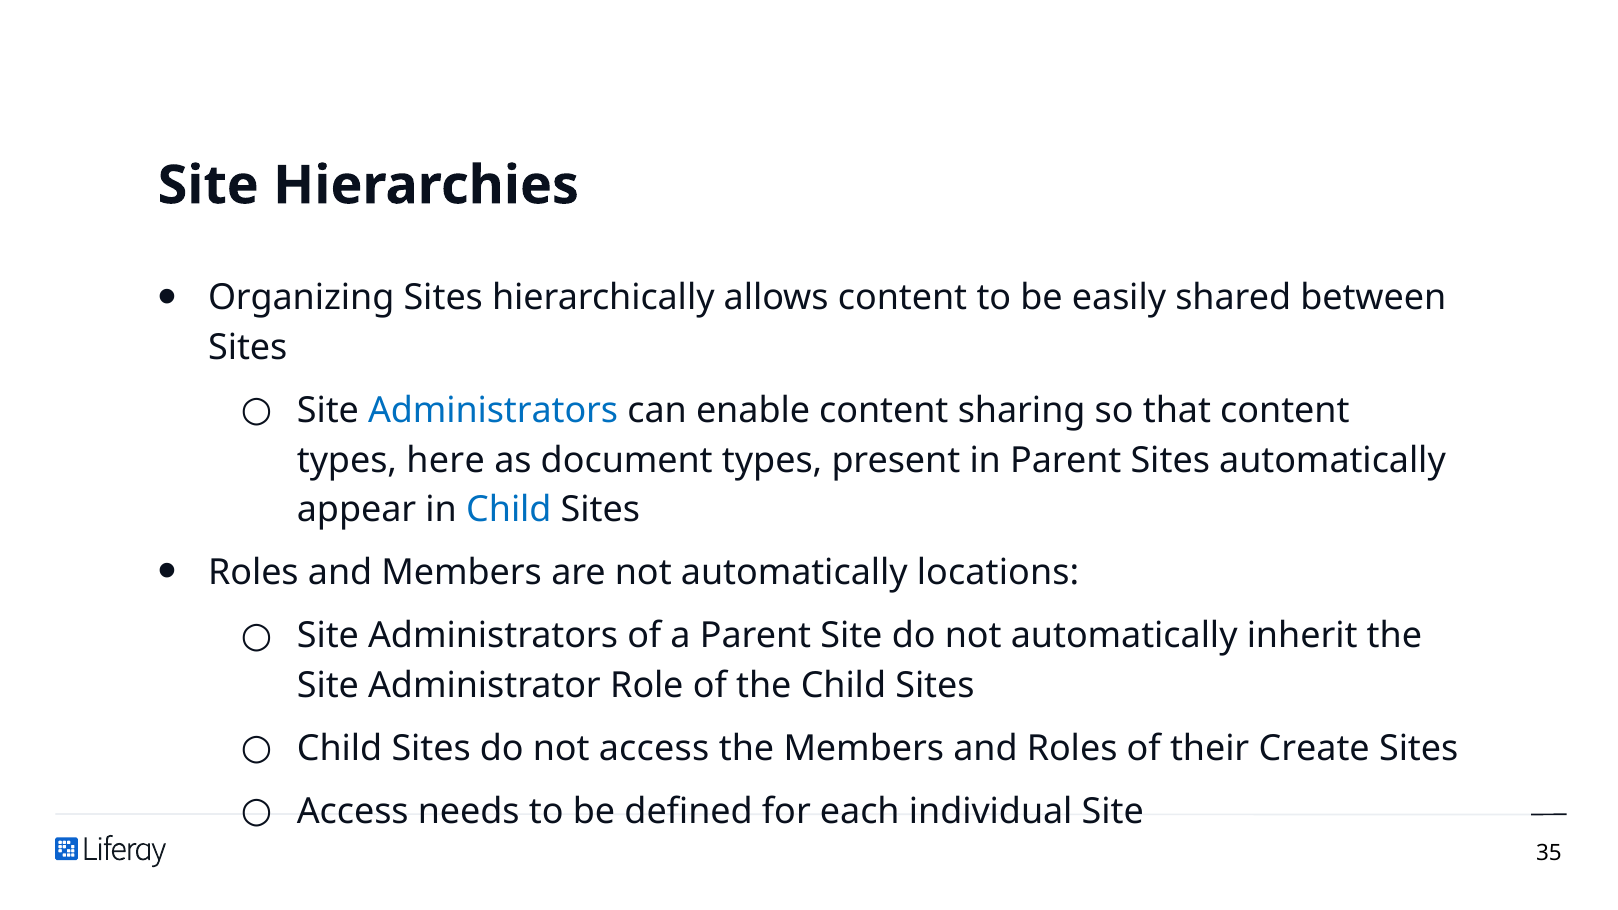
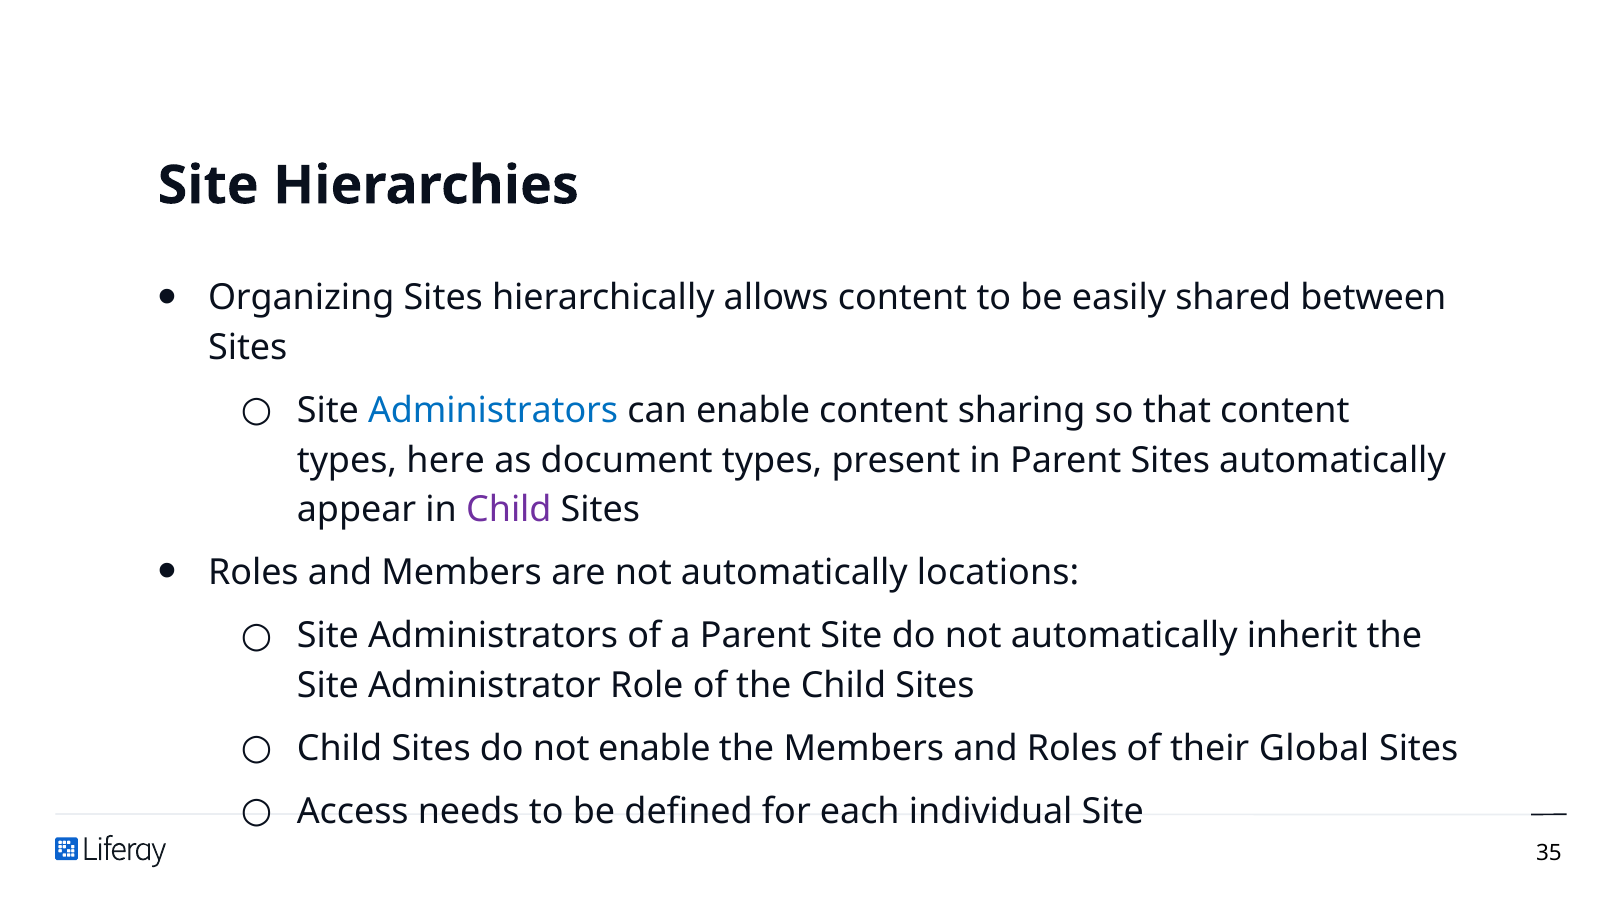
Child colour: blue -> purple (509, 510)
not access: access -> enable (654, 749)
Create: Create -> Global (1314, 749)
